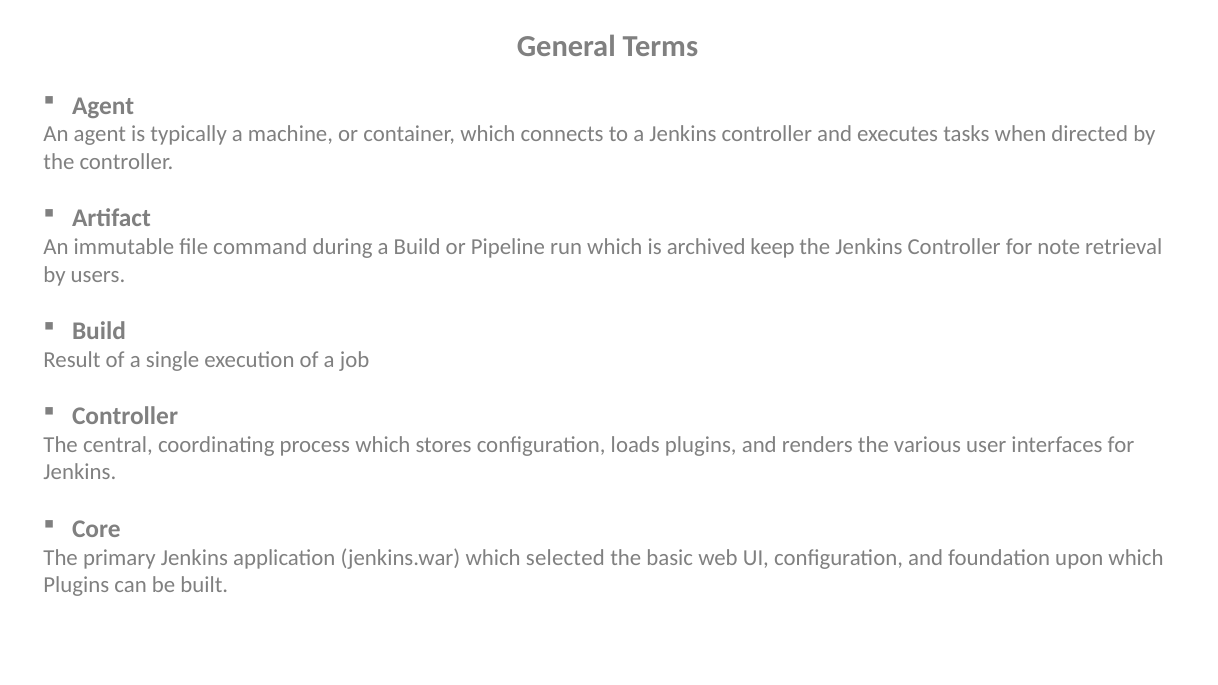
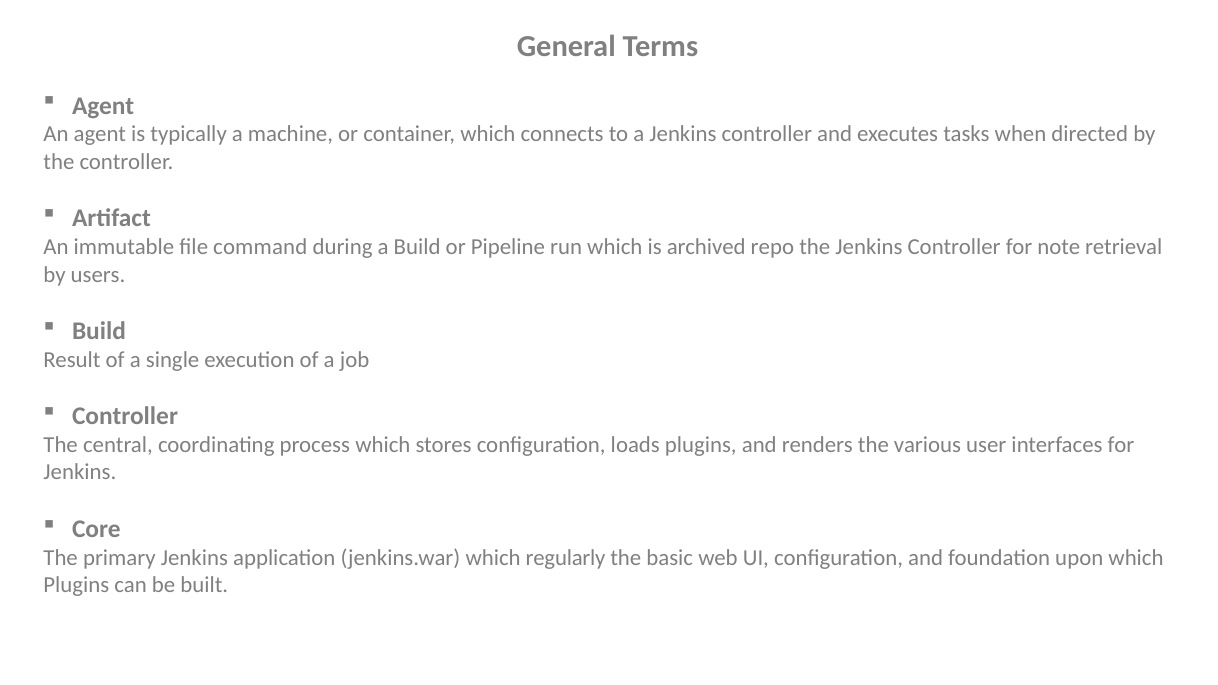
keep: keep -> repo (772, 247)
selected: selected -> regularly (566, 558)
